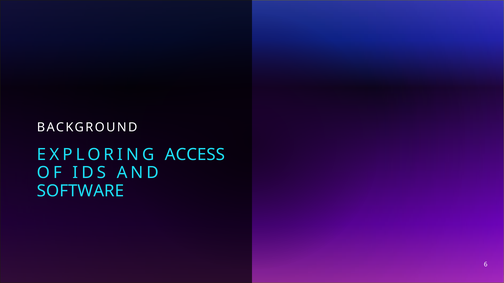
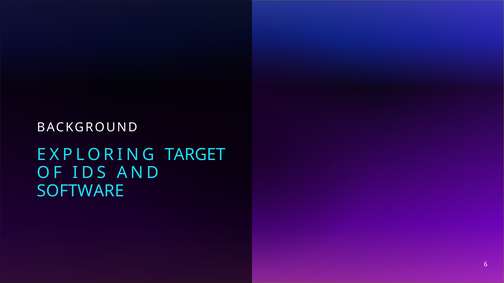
ACCESS: ACCESS -> TARGET (195, 155)
